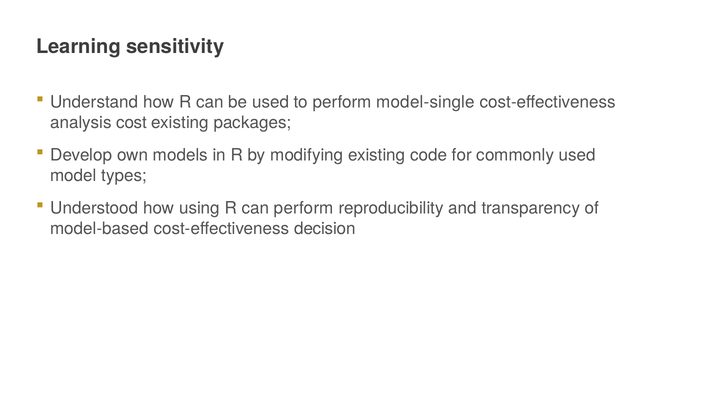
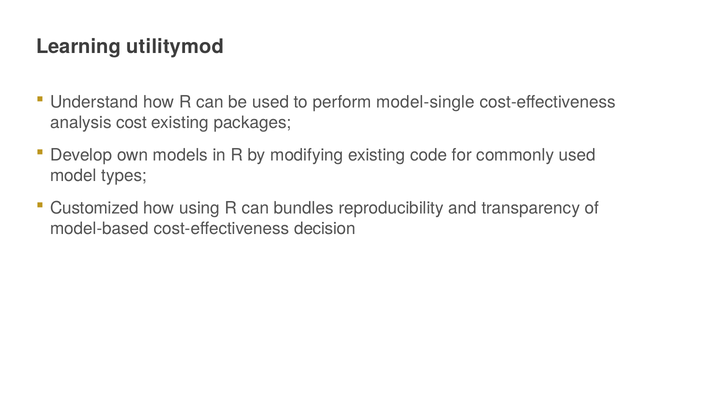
sensitivity: sensitivity -> utilitymod (175, 47)
Understood: Understood -> Customized (94, 208)
can perform: perform -> bundles (304, 208)
